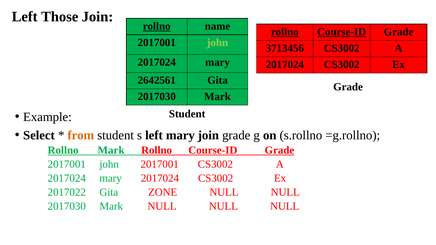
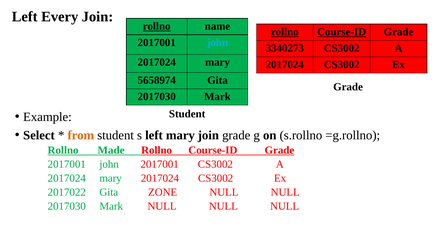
Those: Those -> Every (60, 17)
john colour: light green -> light blue (218, 42)
3713456: 3713456 -> 3340273 (285, 48)
2642561: 2642561 -> 5658974 (157, 80)
Rollno Mark: Mark -> Made (111, 150)
